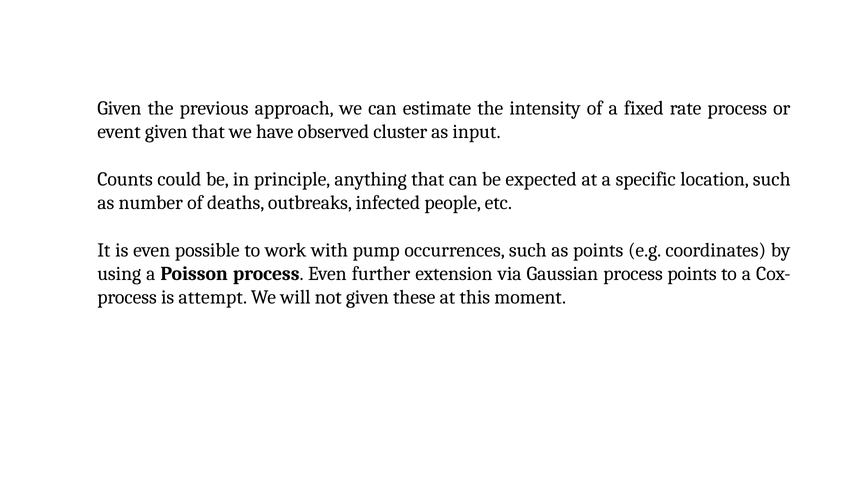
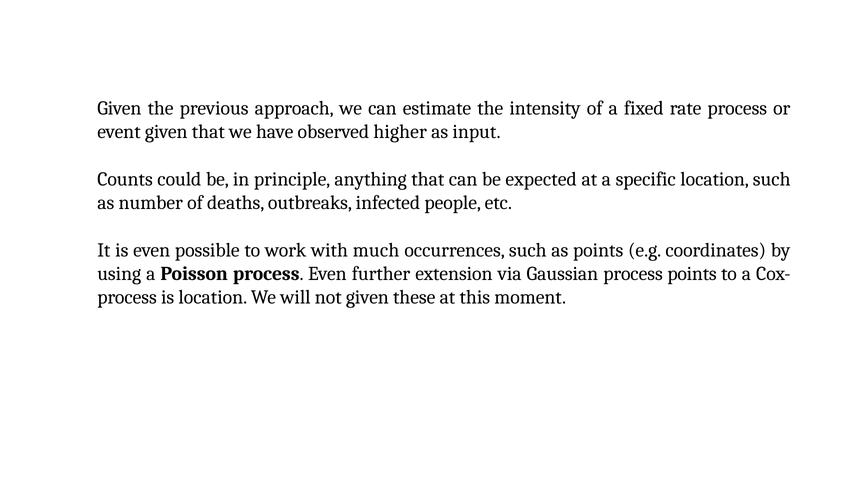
cluster: cluster -> higher (400, 132)
pump: pump -> much (376, 250)
is attempt: attempt -> location (213, 297)
